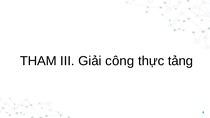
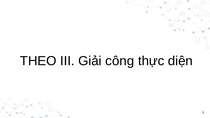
THAM: THAM -> THEO (38, 61)
tảng: tảng -> diện (180, 61)
